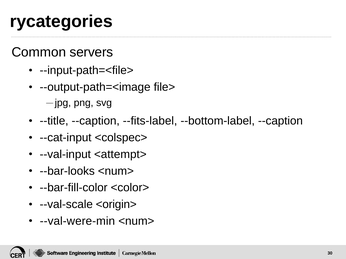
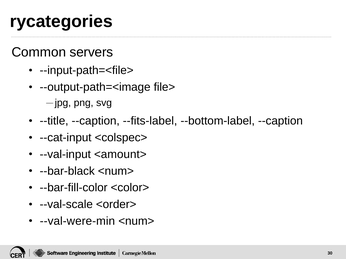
<attempt>: <attempt> -> <amount> (120, 155)
--bar-looks: --bar-looks -> --bar-black (67, 171)
<origin>: <origin> -> <order> (116, 205)
